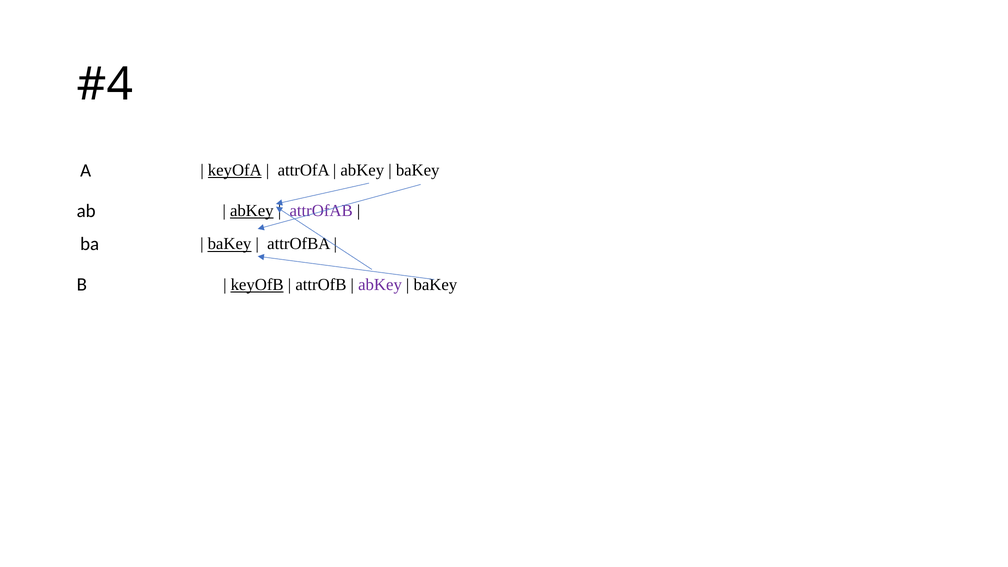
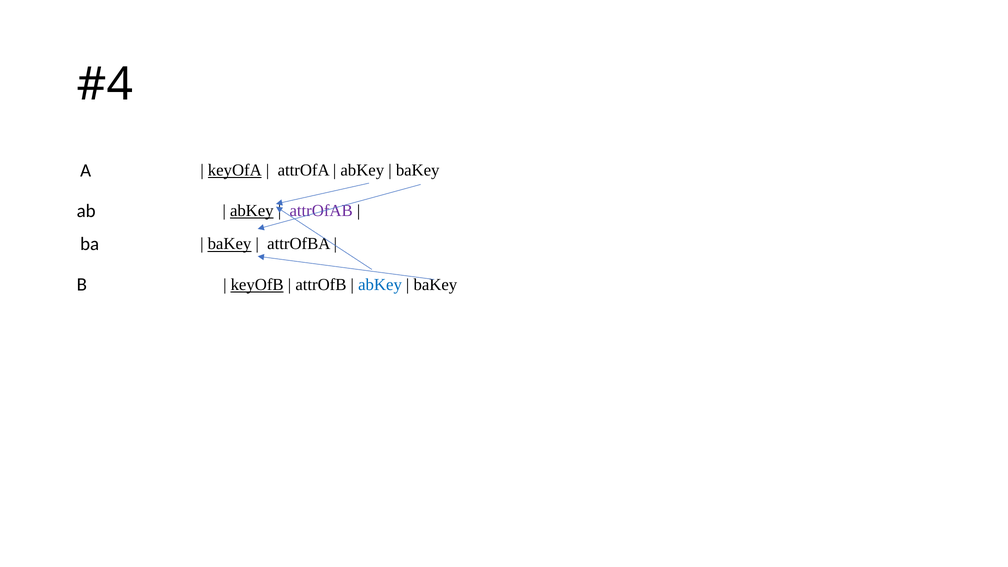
abKey colour: purple -> blue (380, 284)
